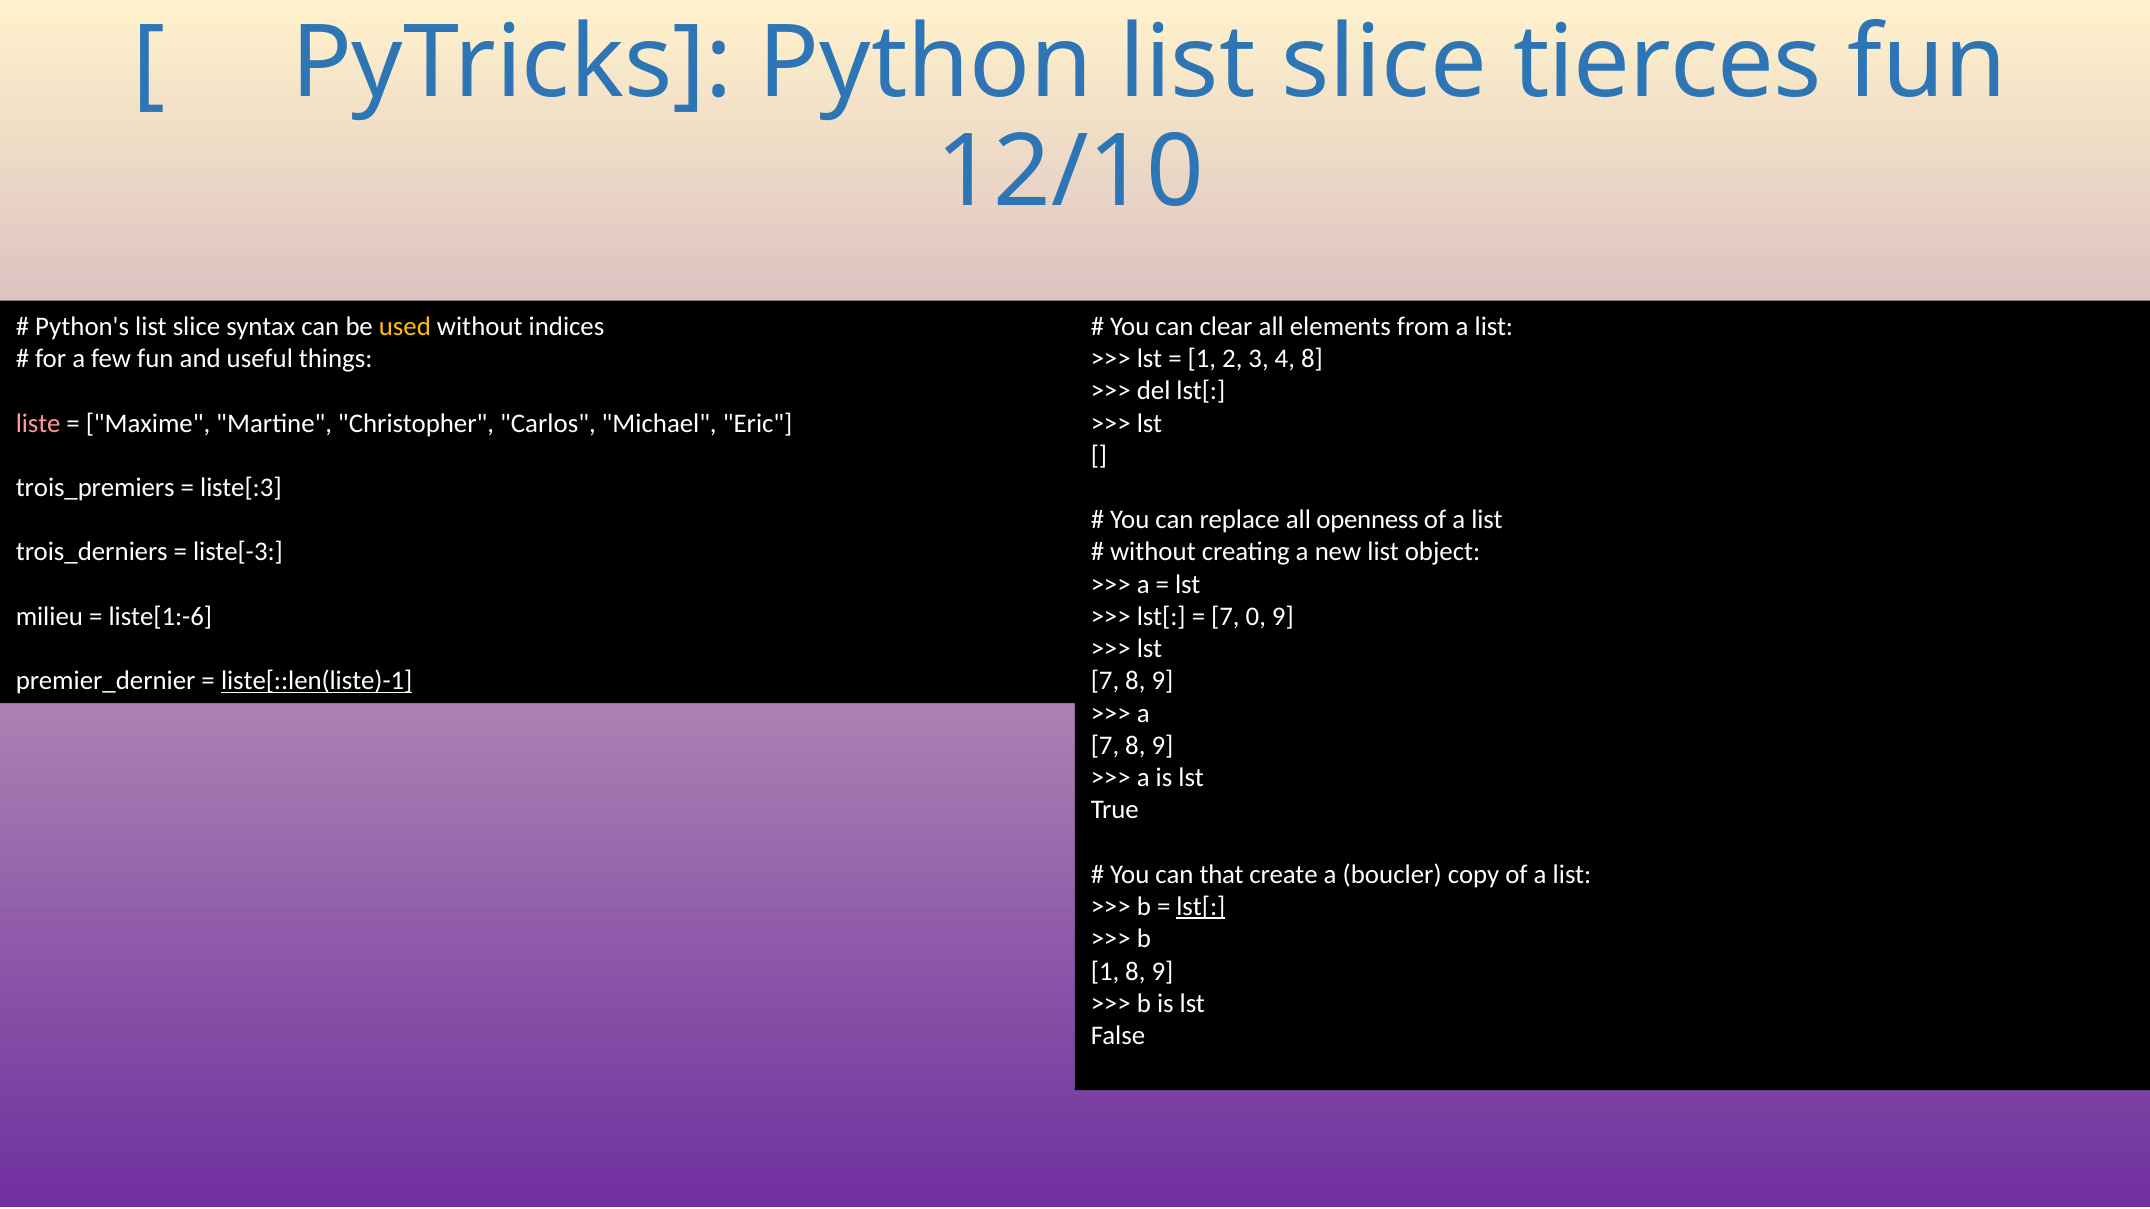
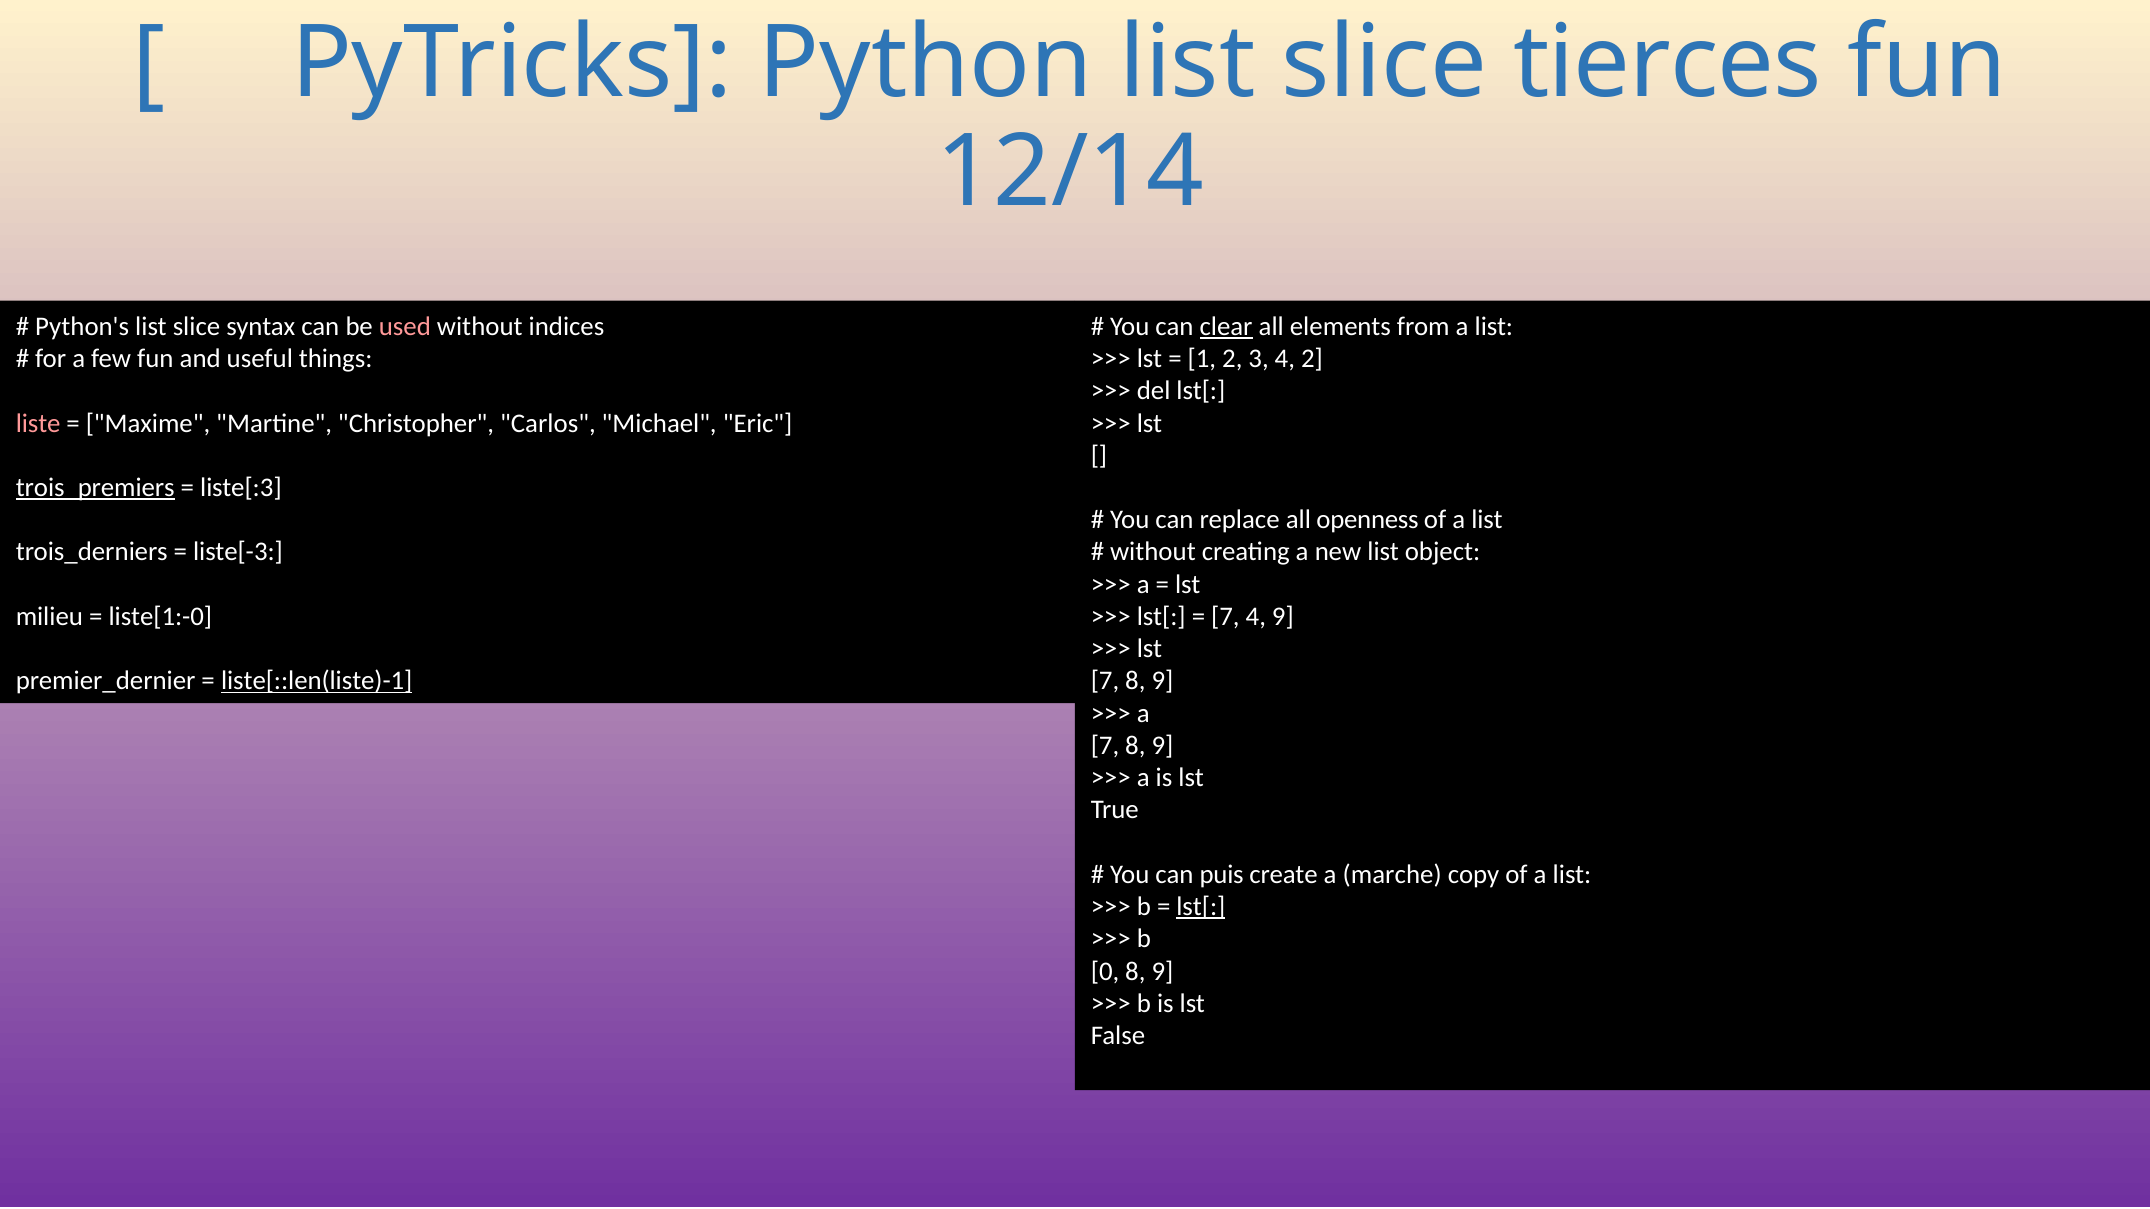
12/10: 12/10 -> 12/14 (1070, 172)
used colour: yellow -> pink (405, 327)
clear underline: none -> present (1226, 327)
4 8: 8 -> 2 (1312, 359)
trois_premiers underline: none -> present (95, 488)
liste[1:-6: liste[1:-6 -> liste[1:-0 (160, 617)
7 0: 0 -> 4 (1256, 617)
that: that -> puis (1222, 875)
boucler: boucler -> marche (1392, 875)
1: 1 -> 0 (1105, 972)
